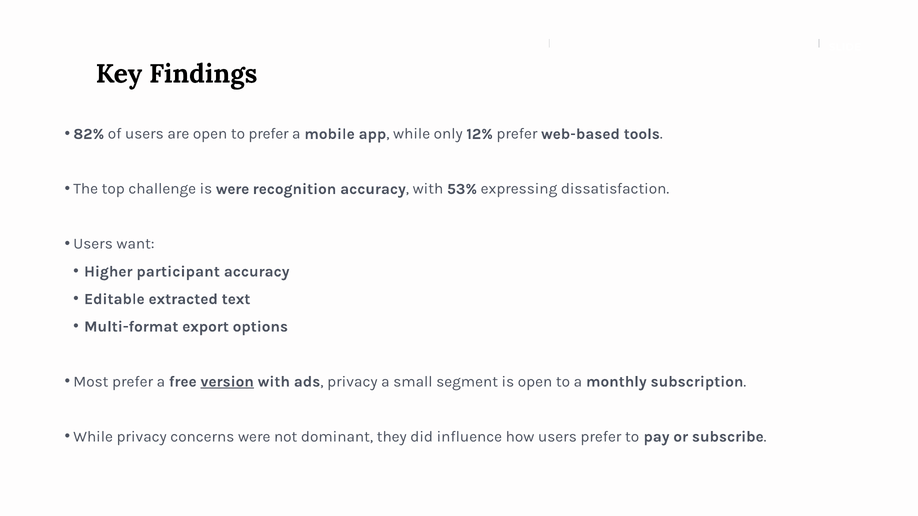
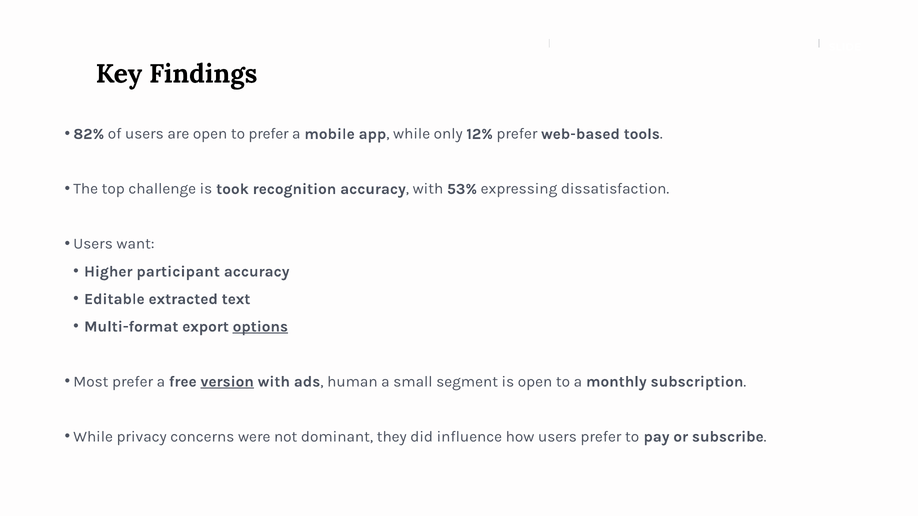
is were: were -> took (232, 189)
options underline: none -> present (260, 327)
ads privacy: privacy -> human (352, 382)
